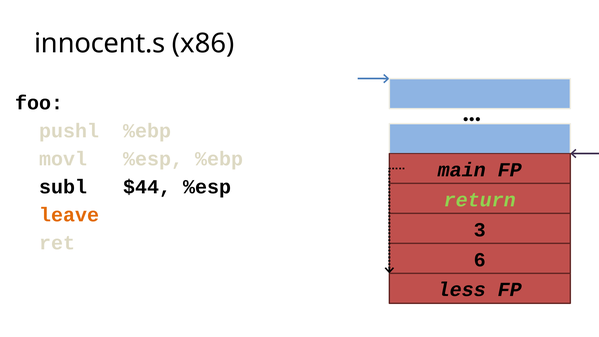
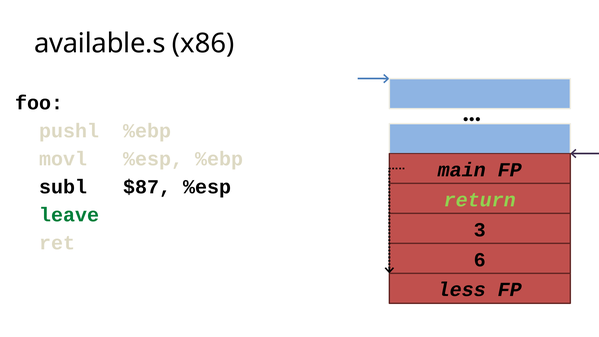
innocent.s: innocent.s -> available.s (100, 43)
$44: $44 -> $87 (147, 187)
leave colour: orange -> green (69, 215)
